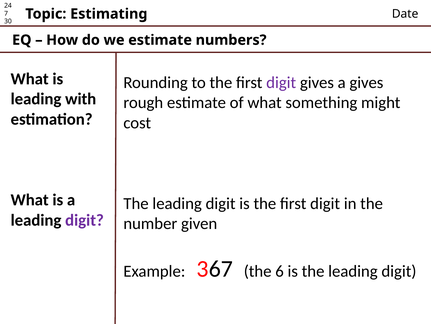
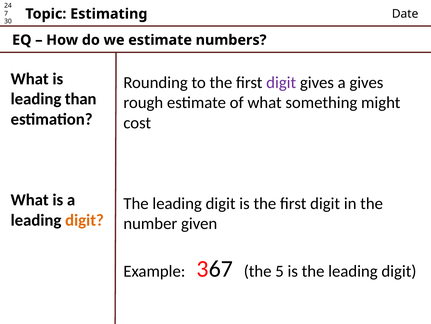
with: with -> than (81, 99)
digit colour: purple -> orange (84, 220)
6: 6 -> 5 (280, 271)
